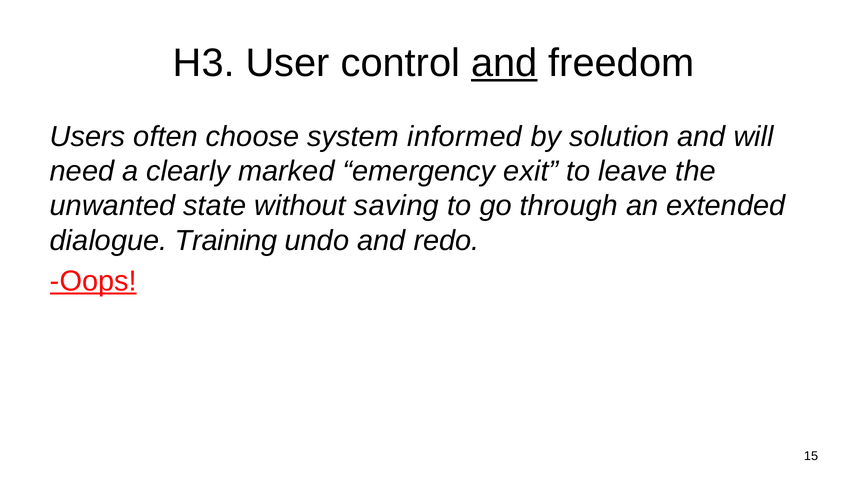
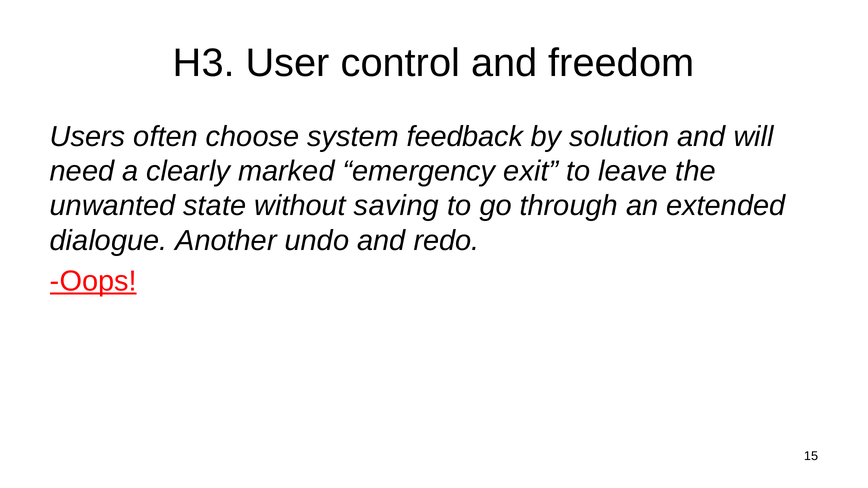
and underline: present -> none (504, 63)
informed: informed -> feedback (465, 137)
Training: Training -> Another (226, 241)
